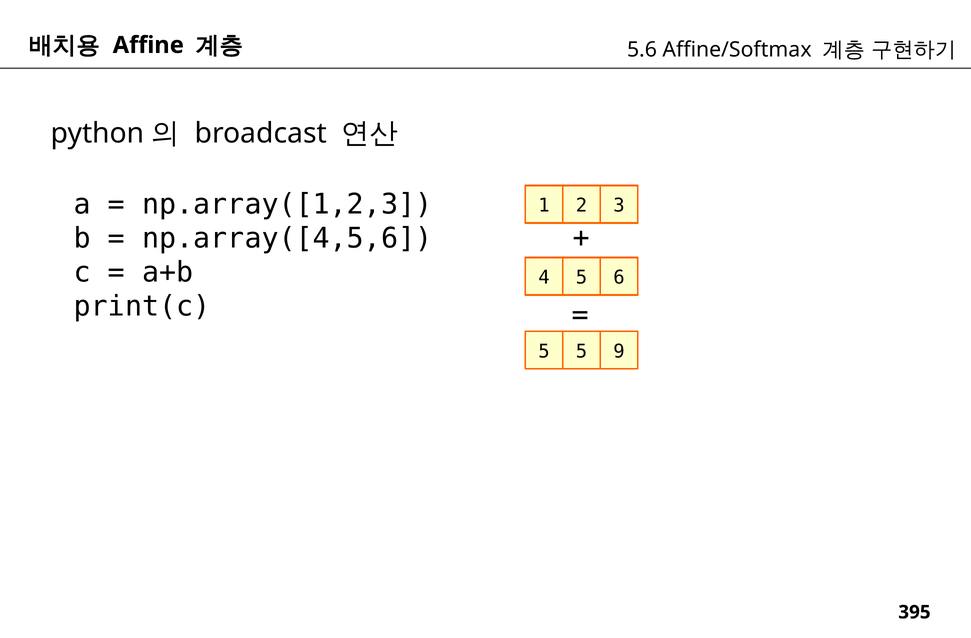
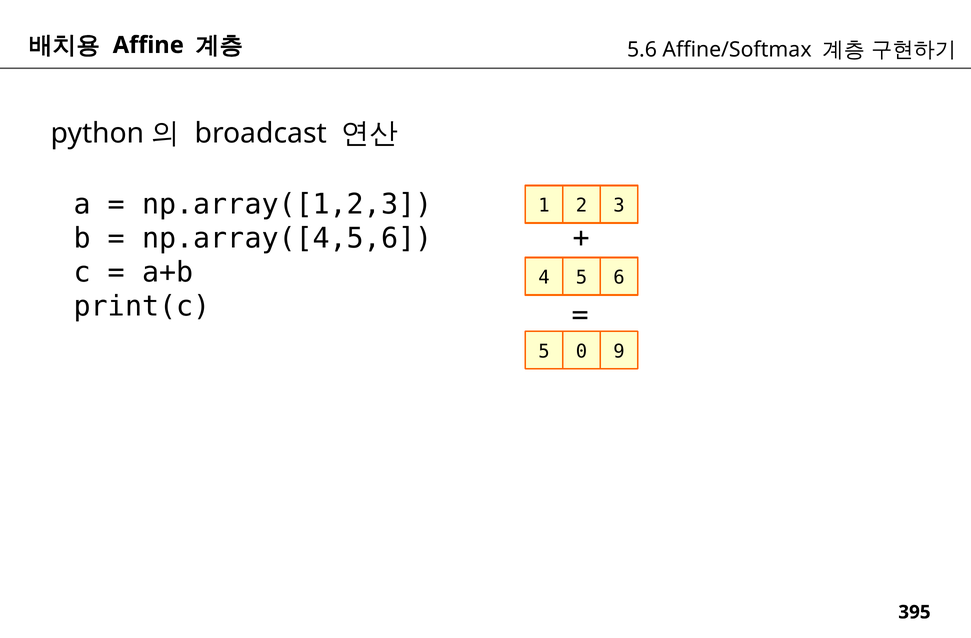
5 5: 5 -> 0 (581, 351)
